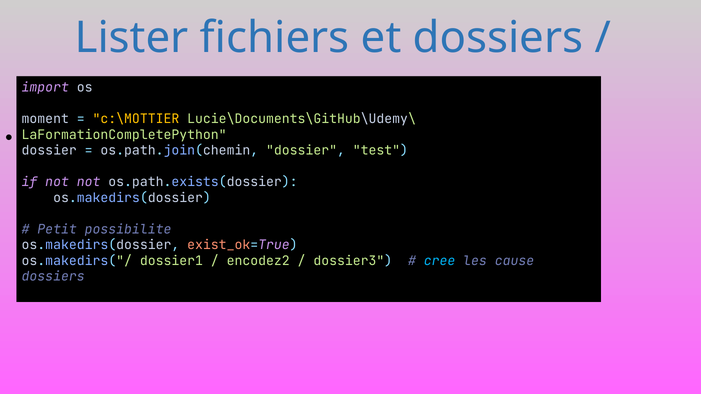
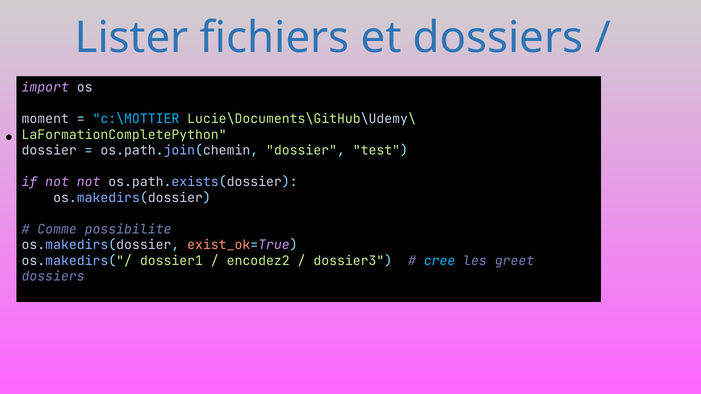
c:\MOTTIER colour: yellow -> light blue (136, 119)
Petit: Petit -> Comme (57, 230)
cause: cause -> greet (514, 261)
